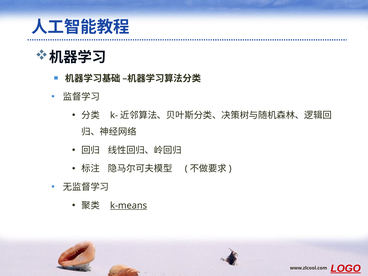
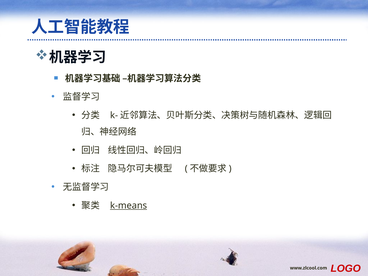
LOGO underline: present -> none (346, 269)
